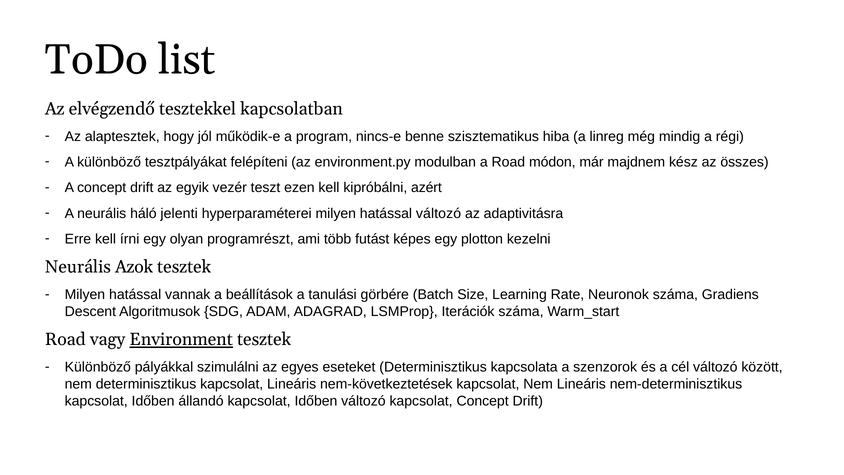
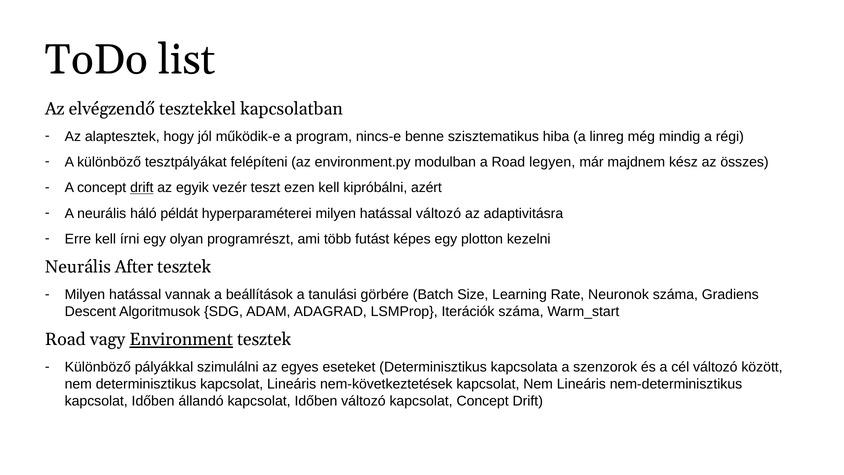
módon: módon -> legyen (552, 162)
drift underline: none -> present (142, 188)
jelenti: jelenti -> példát (179, 213)
Azok: Azok -> After (134, 267)
